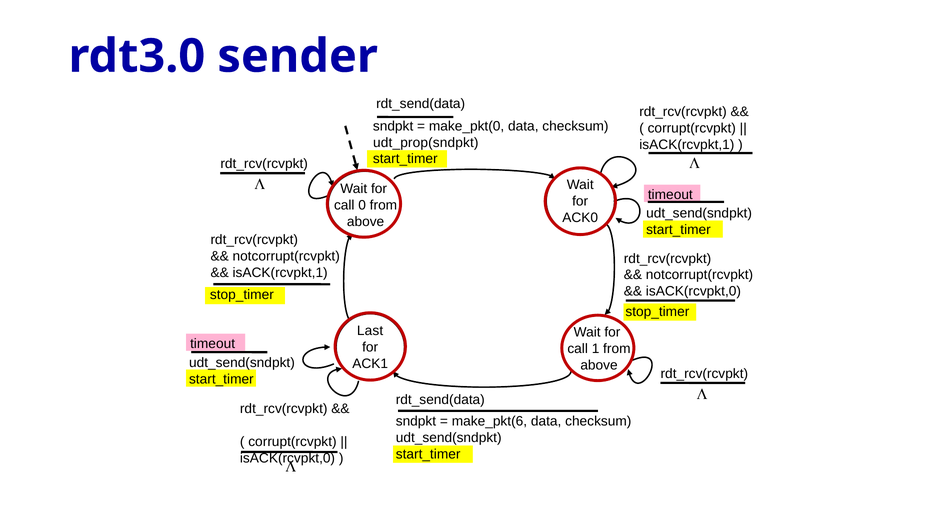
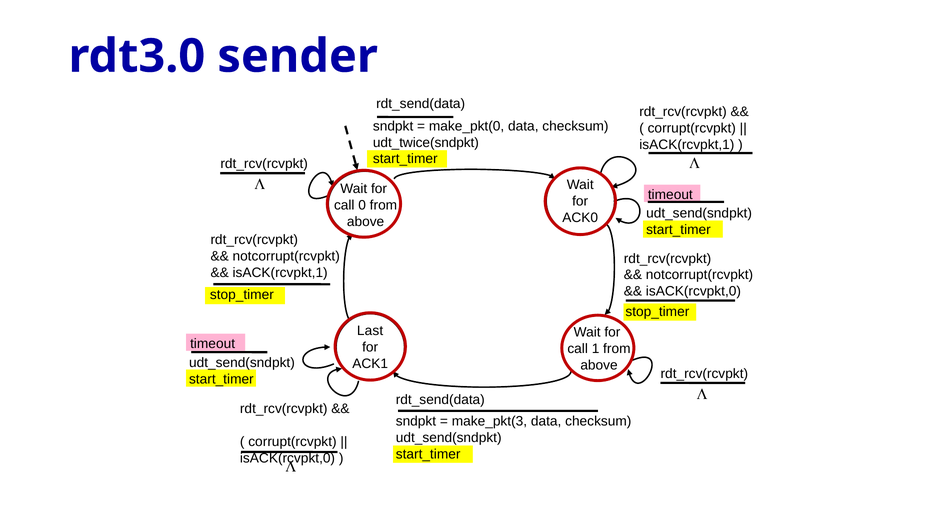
udt_prop(sndpkt: udt_prop(sndpkt -> udt_twice(sndpkt (426, 143)
make_pkt(6: make_pkt(6 -> make_pkt(3 (489, 422)
